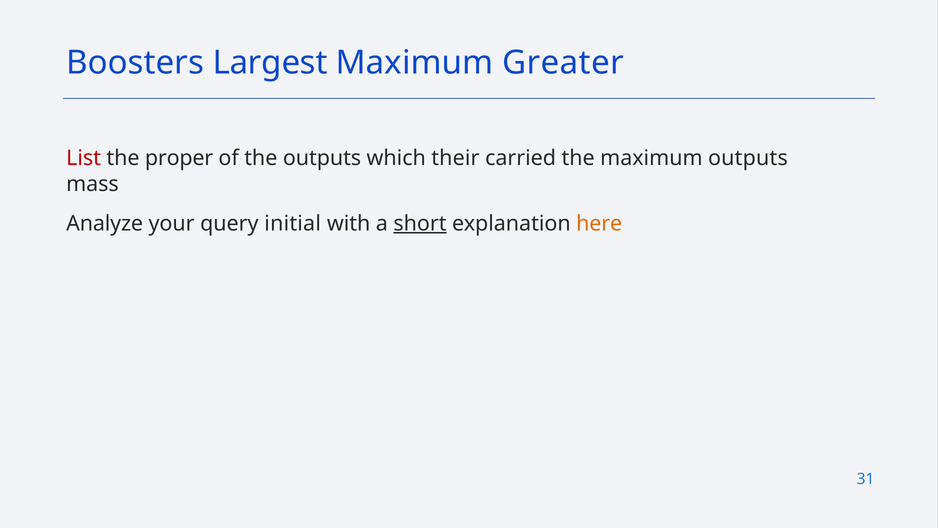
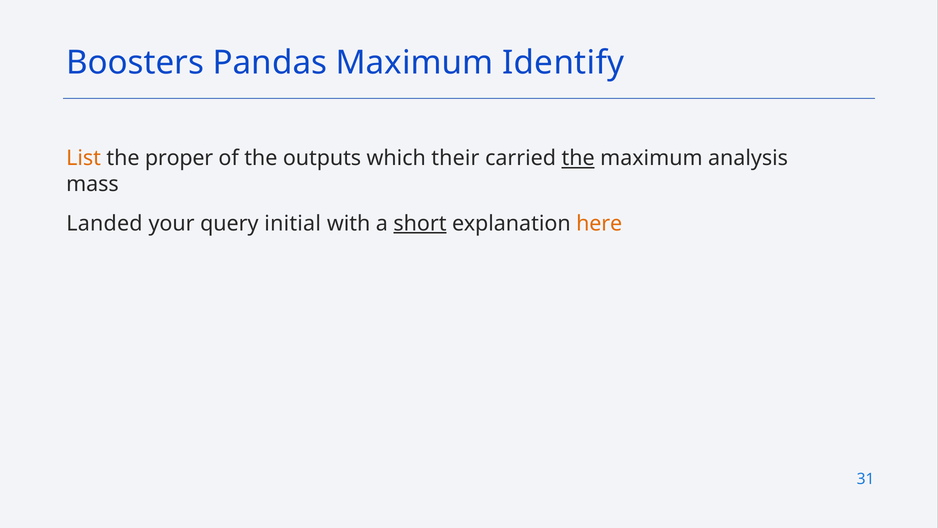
Largest: Largest -> Pandas (270, 63)
Greater: Greater -> Identify (563, 63)
List colour: red -> orange (84, 158)
the underline: none -> present (578, 158)
maximum outputs: outputs -> analysis (748, 158)
Analyze: Analyze -> Landed (104, 223)
